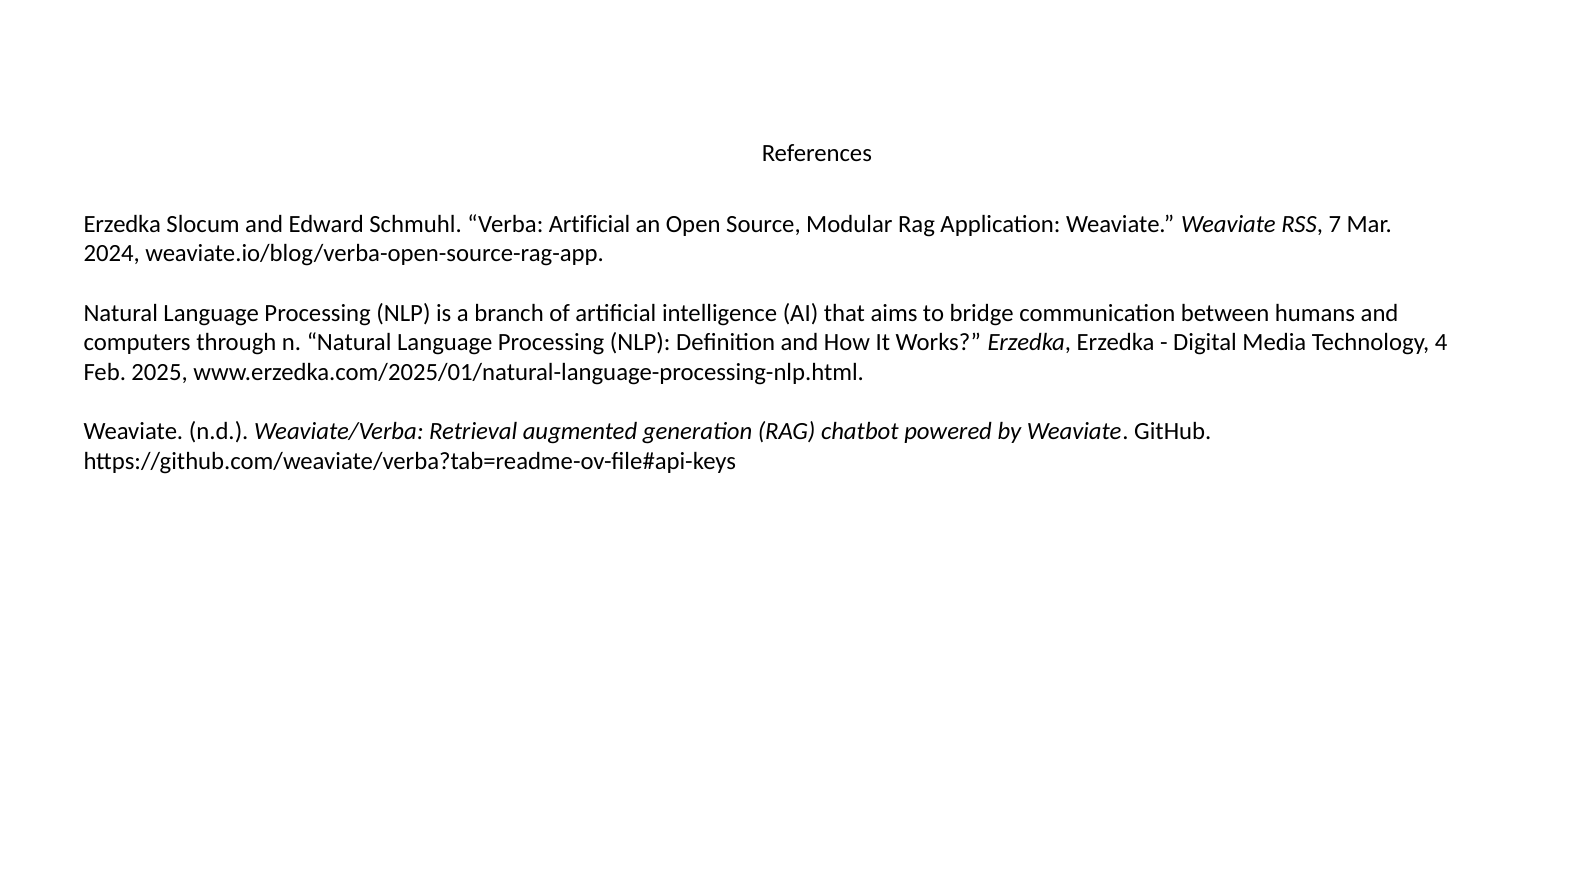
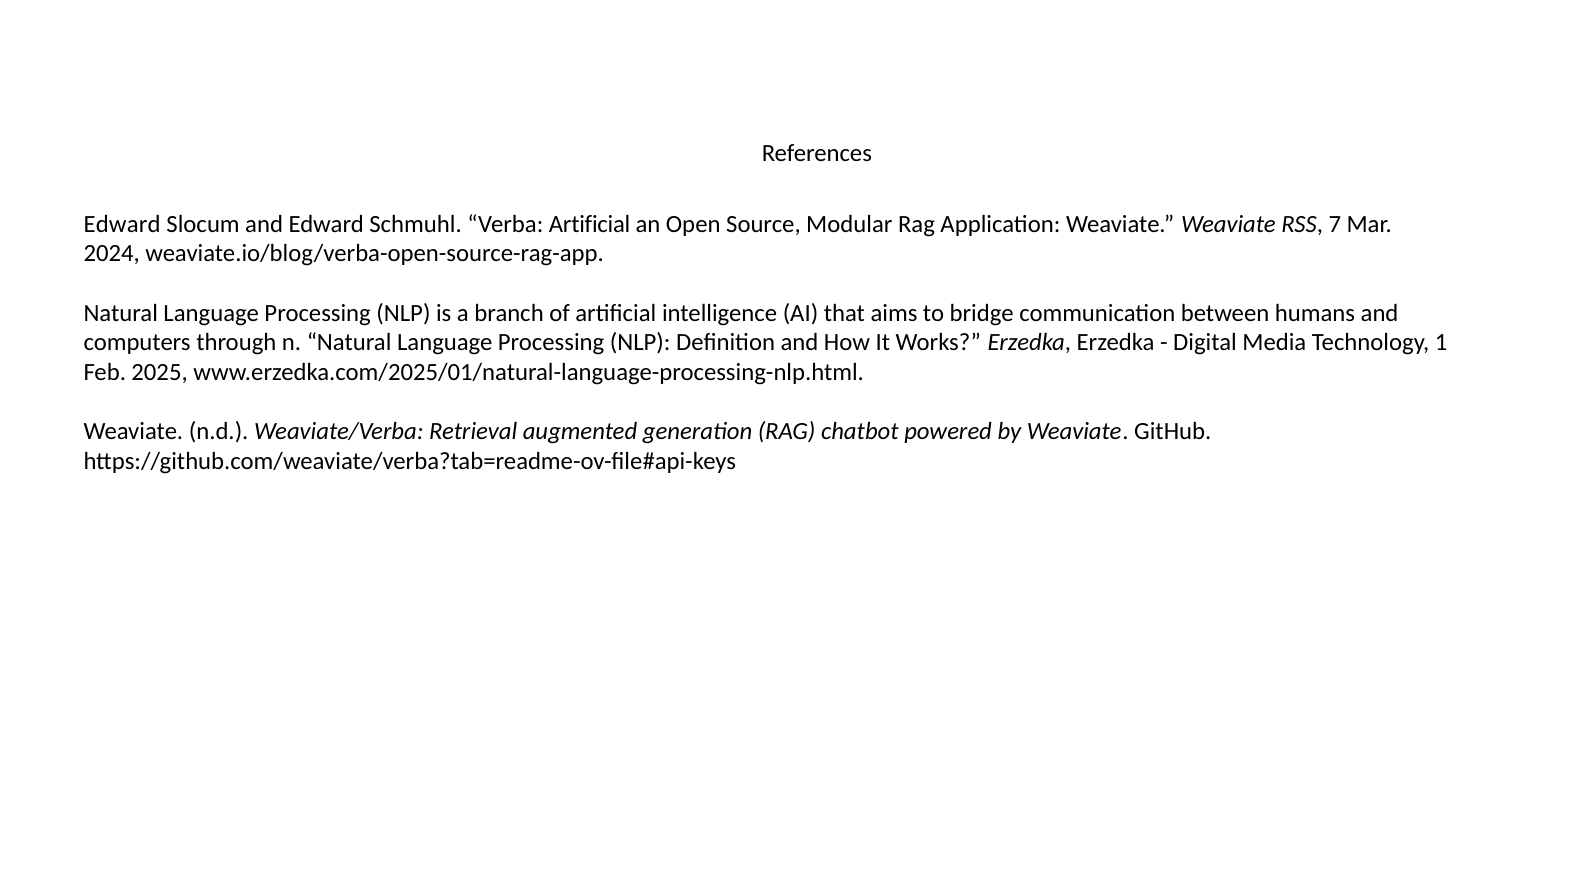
Erzedka: Erzedka -> Edward (122, 224)
4: 4 -> 1 (1441, 343)
